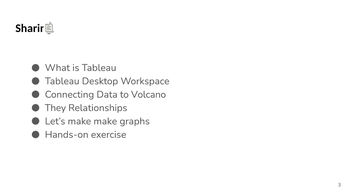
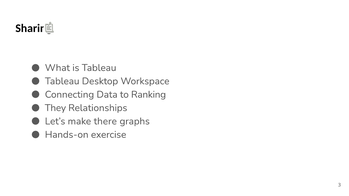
Volcano: Volcano -> Ranking (149, 95)
make make: make -> there (105, 121)
